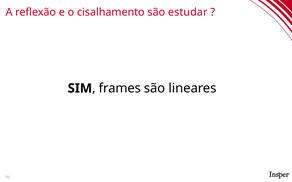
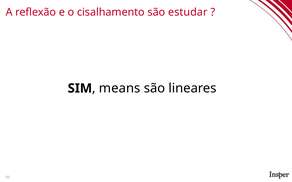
frames: frames -> means (120, 89)
